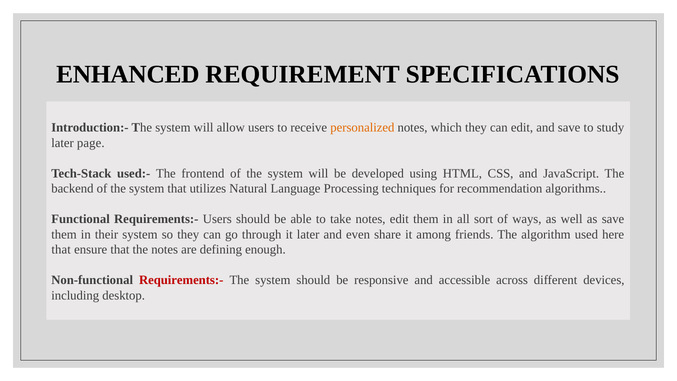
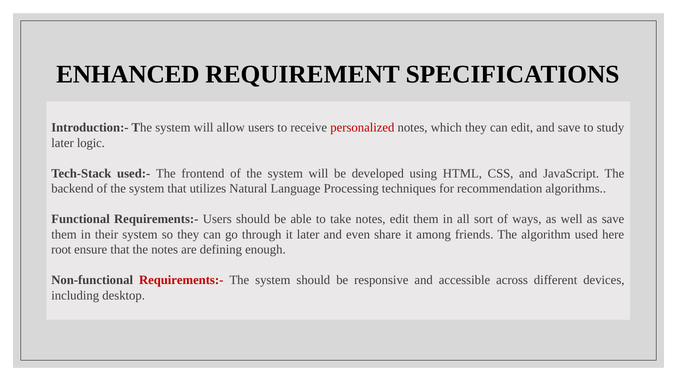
personalized colour: orange -> red (362, 128)
page: page -> logic (91, 143)
that: that -> root (61, 250)
